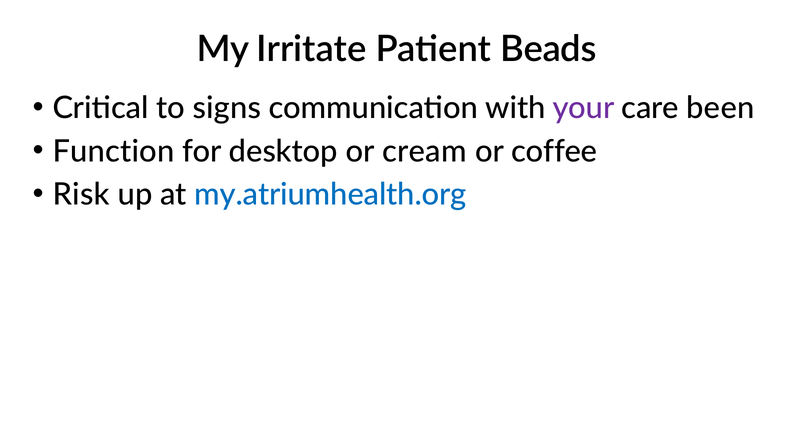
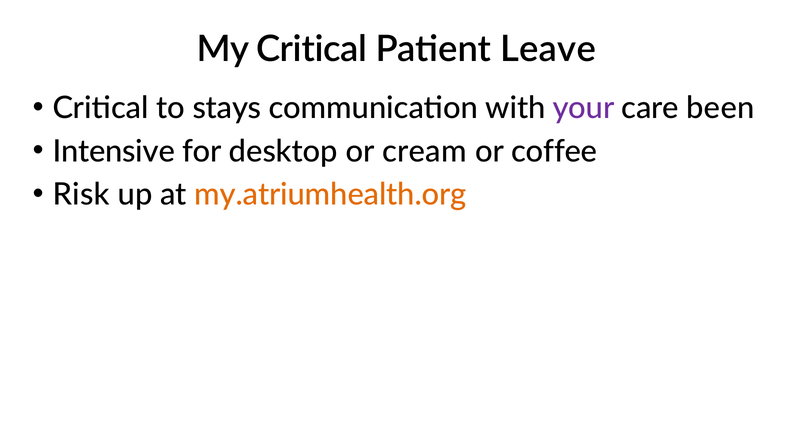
My Irritate: Irritate -> Critical (312, 49)
Beads: Beads -> Leave (548, 49)
signs: signs -> stays (227, 108)
Function: Function -> Intensive (114, 152)
my.atriumhealth.org colour: blue -> orange (330, 195)
